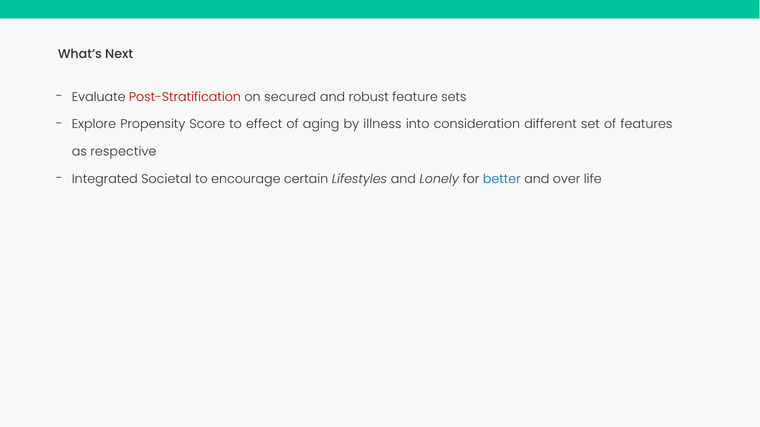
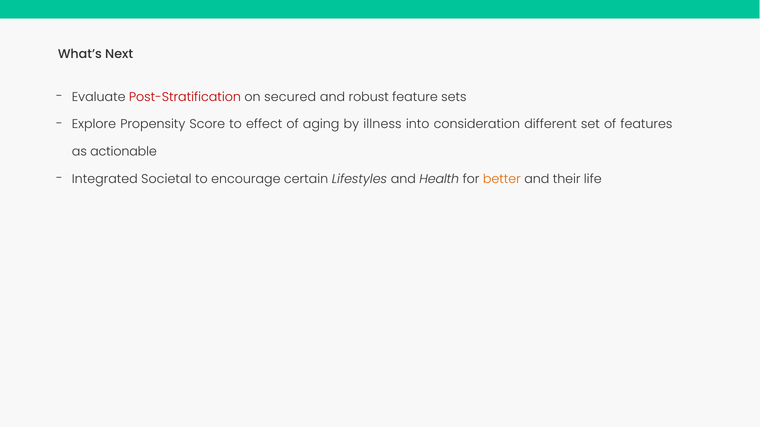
respective: respective -> actionable (123, 152)
Lonely: Lonely -> Health (439, 179)
better colour: blue -> orange (502, 179)
over: over -> their (567, 179)
